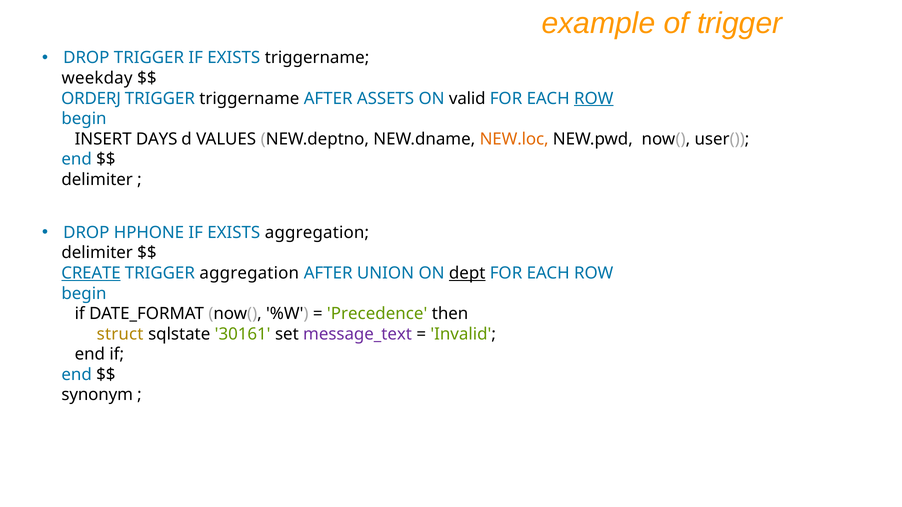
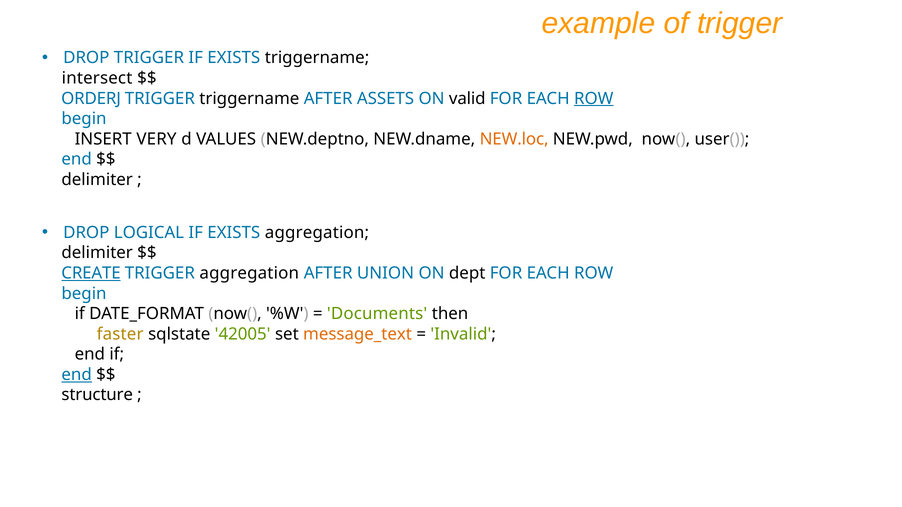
weekday: weekday -> intersect (97, 78)
DAYS: DAYS -> VERY (156, 139)
HPHONE: HPHONE -> LOGICAL (149, 233)
dept underline: present -> none (467, 273)
Precedence: Precedence -> Documents (377, 314)
struct: struct -> faster (120, 334)
30161: 30161 -> 42005 (243, 334)
message_text colour: purple -> orange (358, 334)
end underline: none -> present (77, 375)
synonym: synonym -> structure (97, 395)
